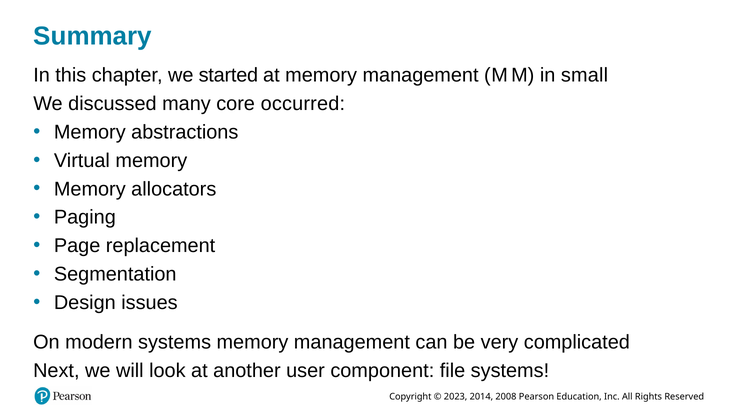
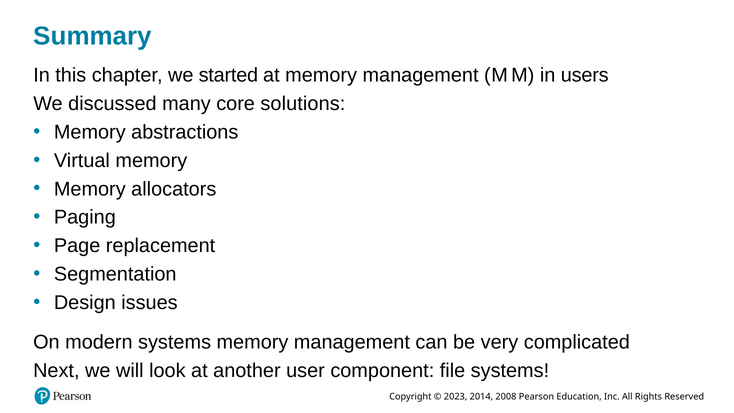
small: small -> users (585, 75)
occurred: occurred -> solutions (303, 104)
